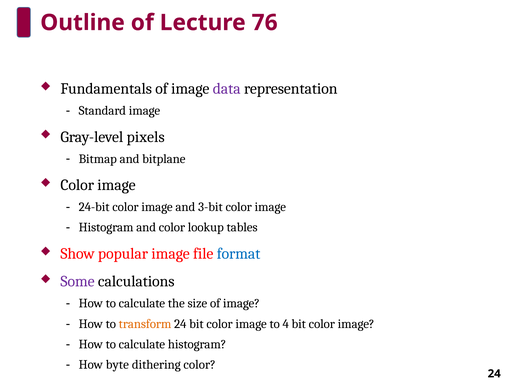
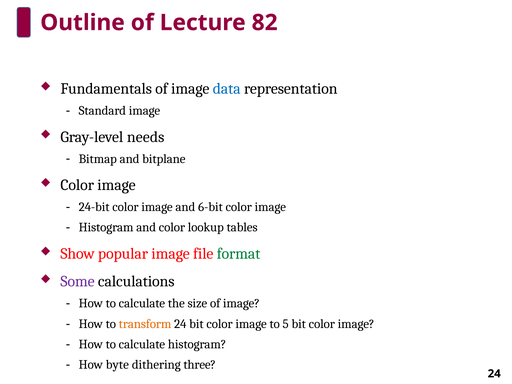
76: 76 -> 82 (265, 23)
data colour: purple -> blue (227, 89)
pixels: pixels -> needs (146, 137)
3-bit: 3-bit -> 6-bit (210, 207)
format colour: blue -> green (239, 254)
4: 4 -> 5 (286, 324)
dithering color: color -> three (200, 365)
